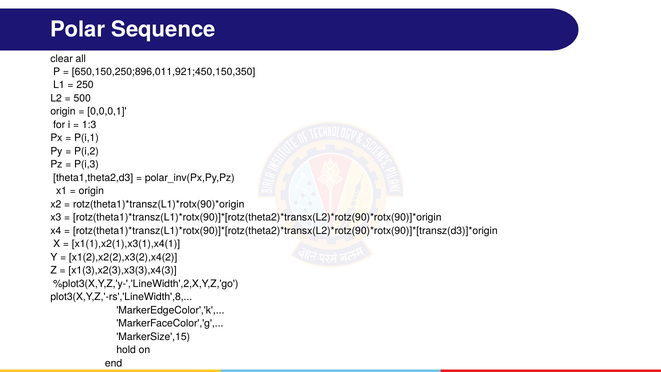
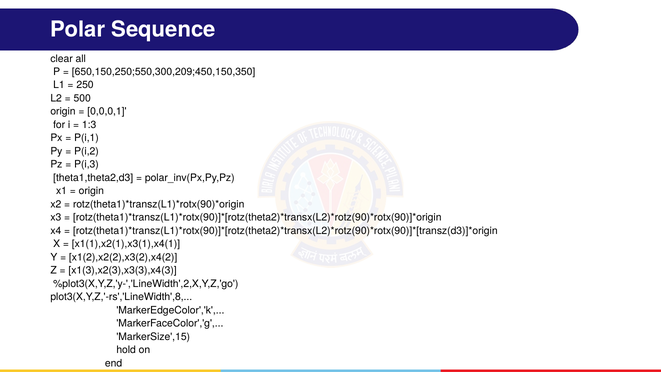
650,150,250;896,011,921;450,150,350: 650,150,250;896,011,921;450,150,350 -> 650,150,250;550,300,209;450,150,350 (164, 72)
